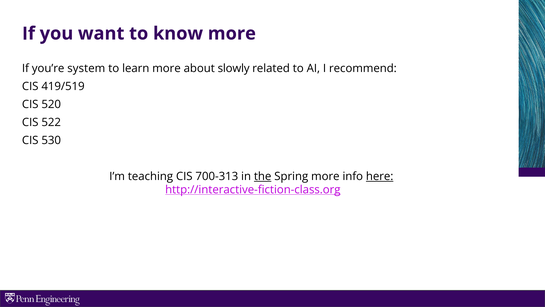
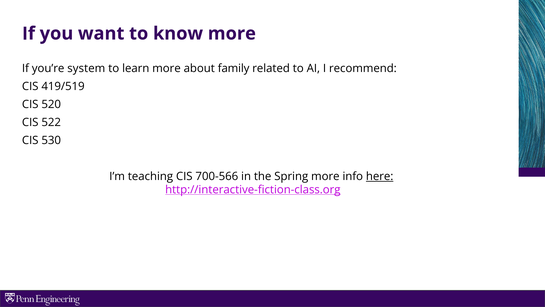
slowly: slowly -> family (234, 68)
700-313: 700-313 -> 700-566 (217, 176)
the underline: present -> none (263, 176)
